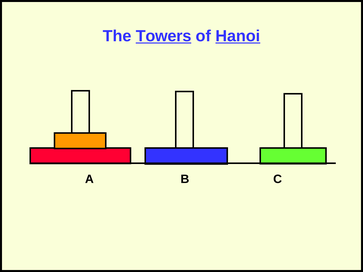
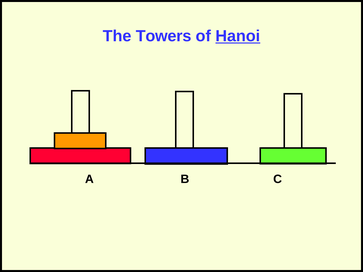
Towers underline: present -> none (164, 36)
